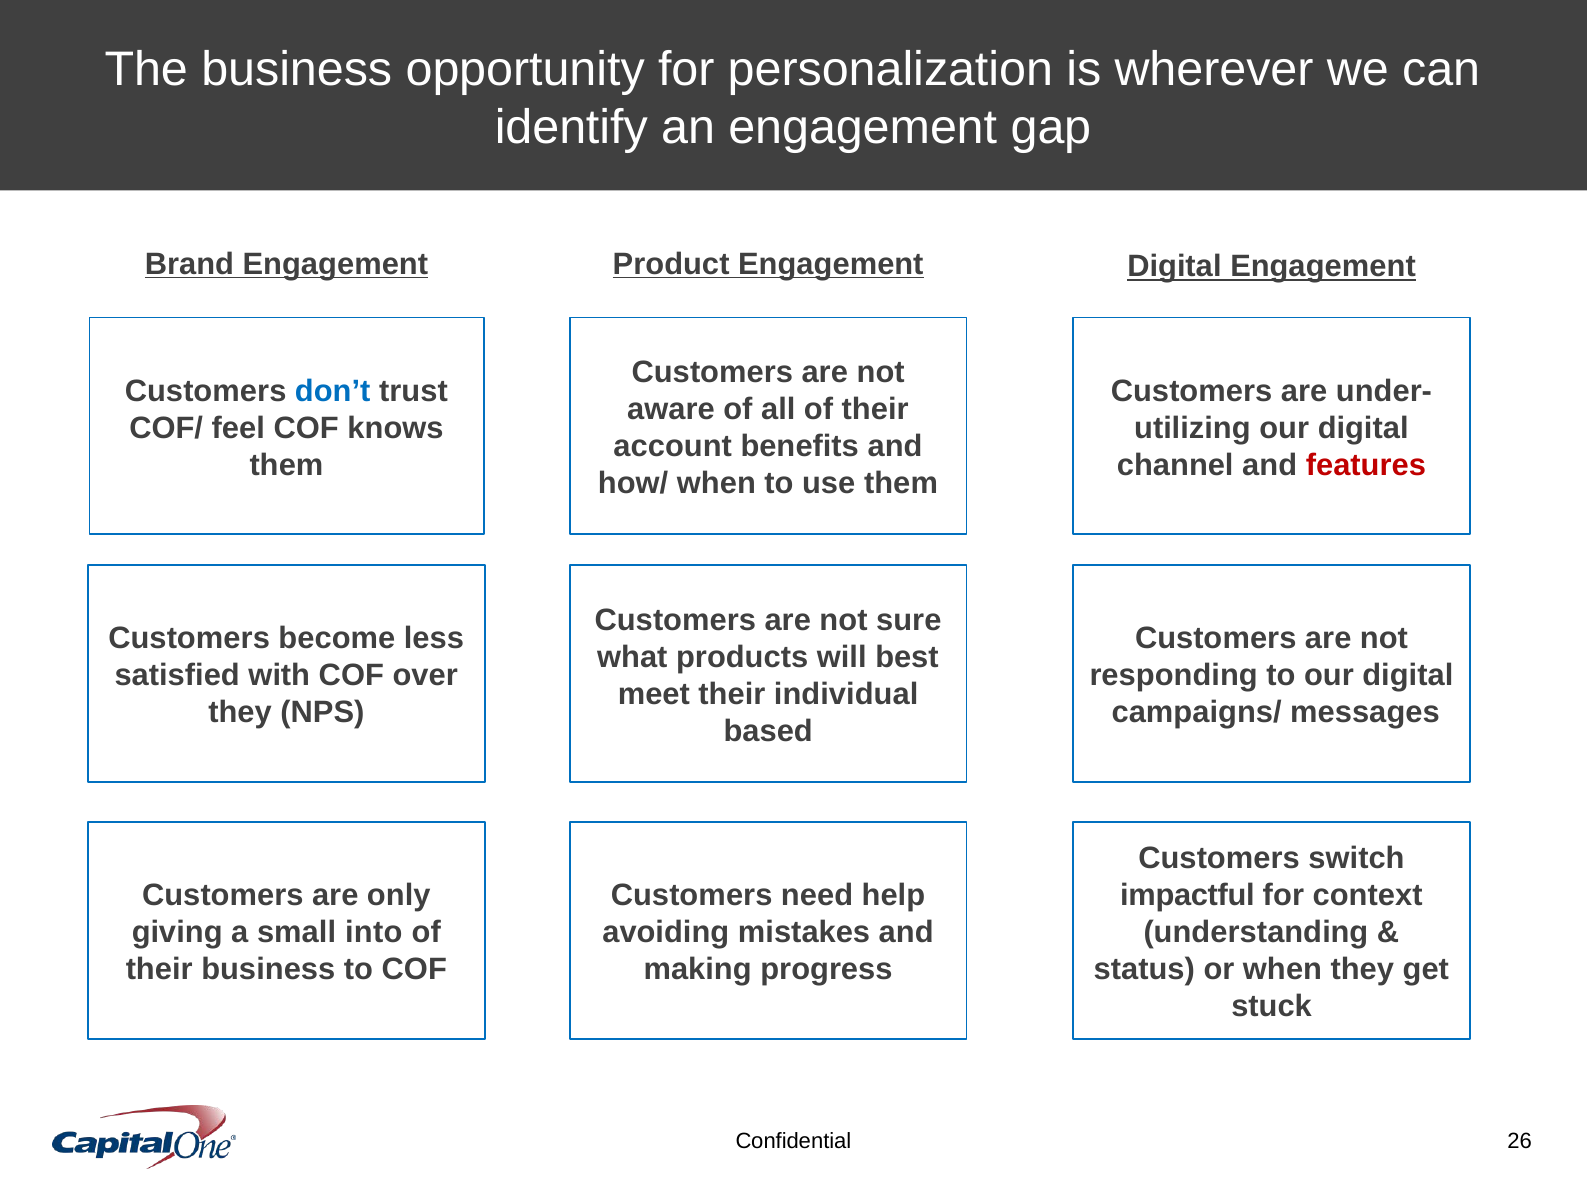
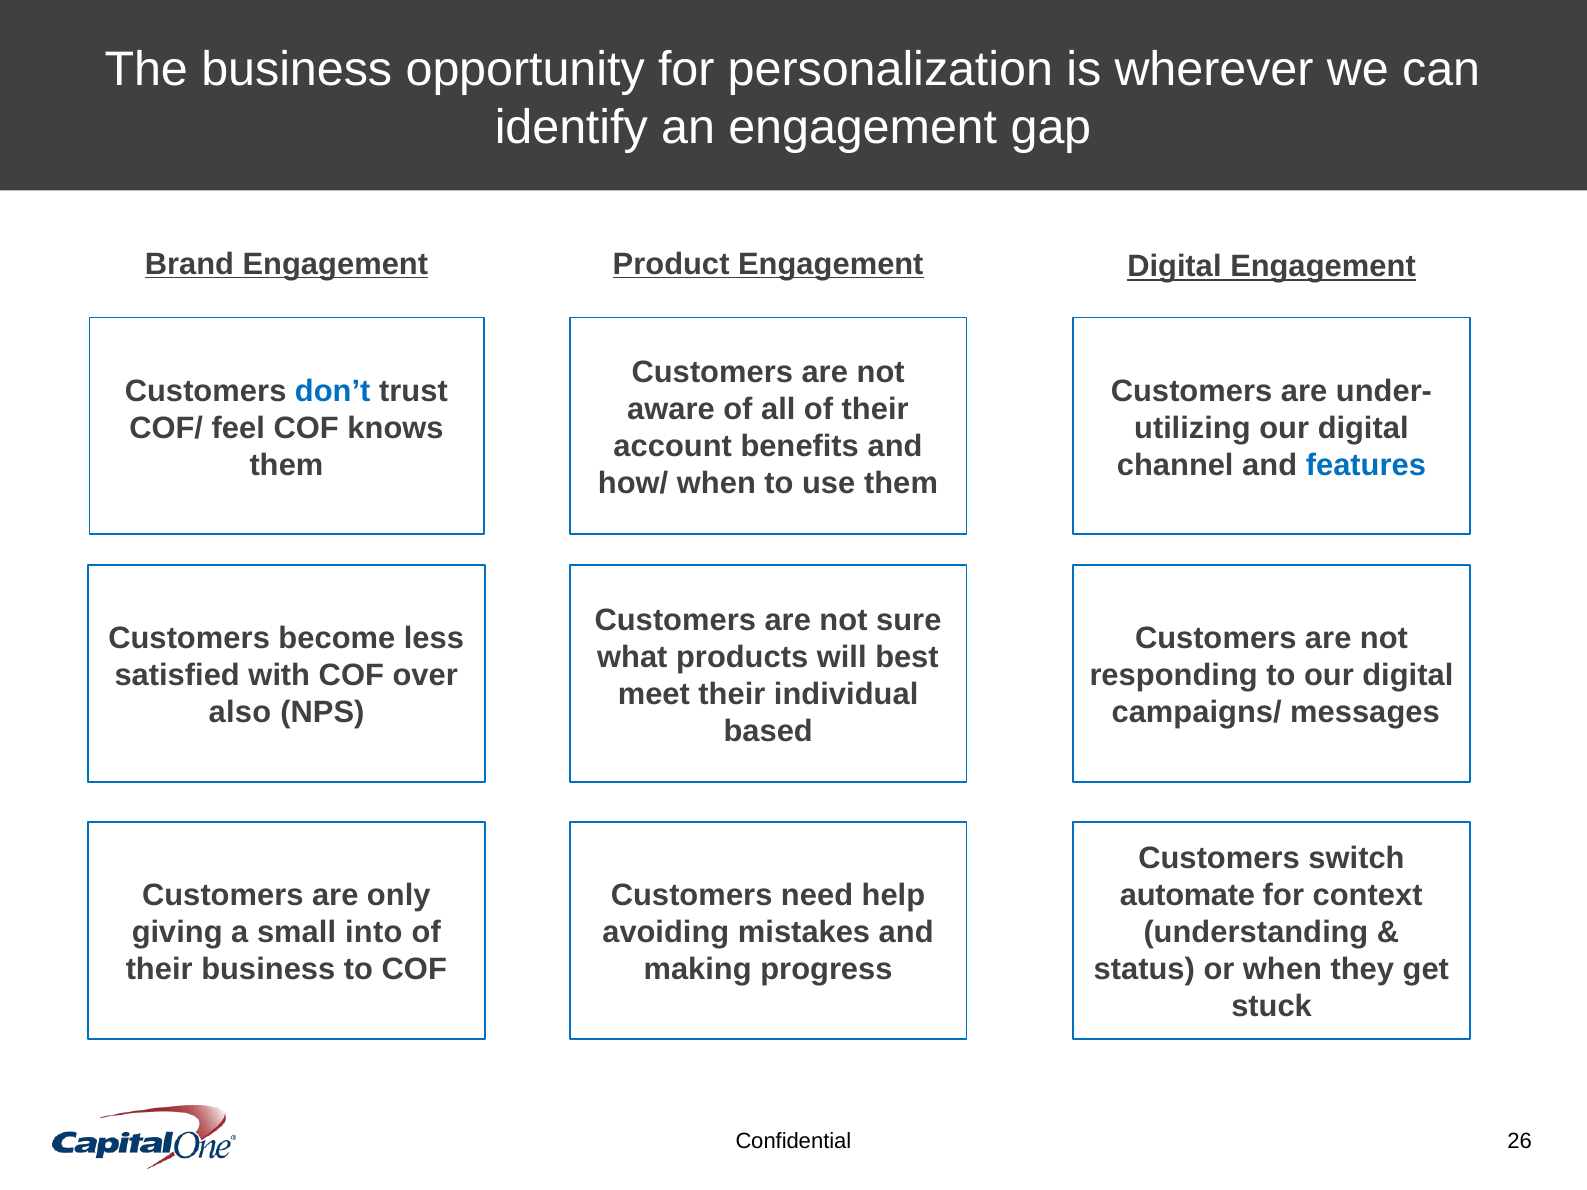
features colour: red -> blue (1366, 465)
they: they -> also (240, 713)
impactful: impactful -> automate (1187, 896)
